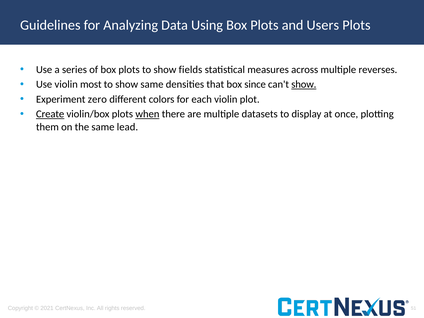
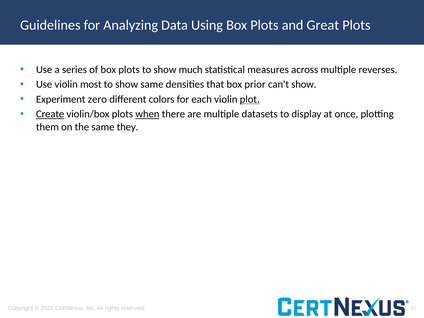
Users: Users -> Great (323, 25)
fields: fields -> much (191, 70)
since: since -> prior (255, 84)
show underline: present -> none (304, 84)
plot underline: none -> present (250, 99)
lead: lead -> they (128, 127)
